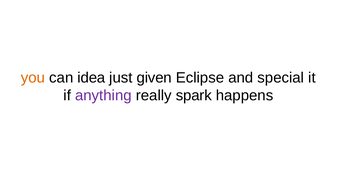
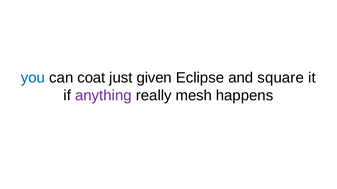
you colour: orange -> blue (33, 78)
idea: idea -> coat (91, 78)
special: special -> square (281, 78)
spark: spark -> mesh (194, 96)
